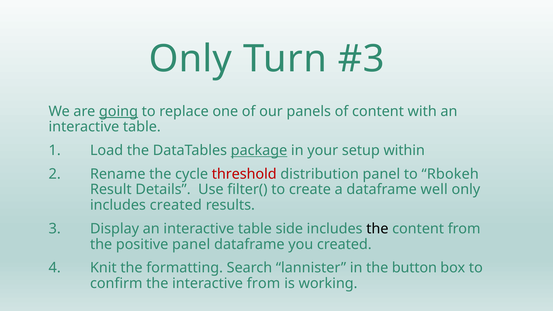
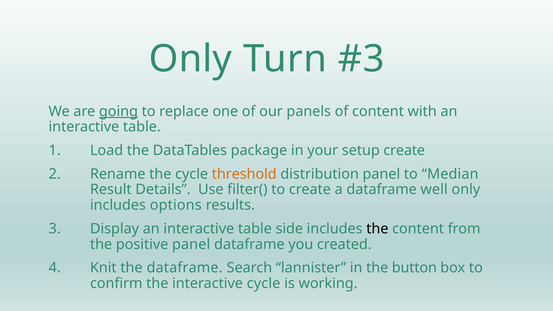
package underline: present -> none (259, 150)
setup within: within -> create (404, 150)
threshold colour: red -> orange (244, 174)
Rbokeh: Rbokeh -> Median (450, 174)
includes created: created -> options (176, 205)
the formatting: formatting -> dataframe (185, 268)
interactive from: from -> cycle (264, 283)
